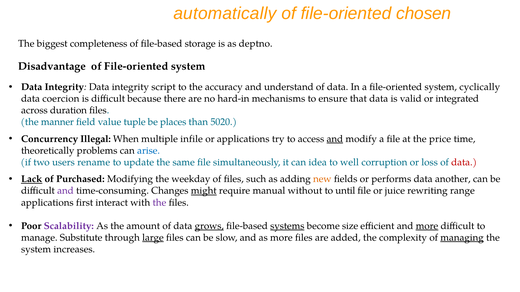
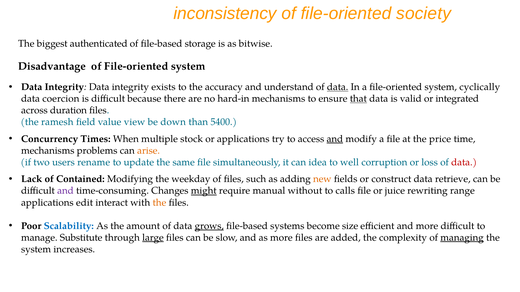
automatically: automatically -> inconsistency (225, 14)
chosen: chosen -> society (424, 14)
completeness: completeness -> authenticated (99, 44)
deptno: deptno -> bitwise (256, 44)
script: script -> exists (164, 87)
data underline: none -> present (338, 87)
that underline: none -> present (358, 99)
manner: manner -> ramesh (57, 122)
tuple: tuple -> view (135, 122)
places: places -> down (173, 122)
5020: 5020 -> 5400 (224, 122)
Illegal: Illegal -> Times (96, 139)
infile: infile -> stock (192, 139)
theoretically: theoretically -> mechanisms (48, 151)
arise colour: blue -> orange (149, 151)
Lack underline: present -> none (32, 179)
Purchased: Purchased -> Contained (80, 179)
performs: performs -> construct (391, 179)
another: another -> retrieve (453, 179)
until: until -> calls (345, 191)
first: first -> edit (84, 203)
the colour: purple -> orange (159, 203)
Scalability colour: purple -> blue (69, 226)
systems underline: present -> none (287, 226)
more underline: present -> none (427, 226)
